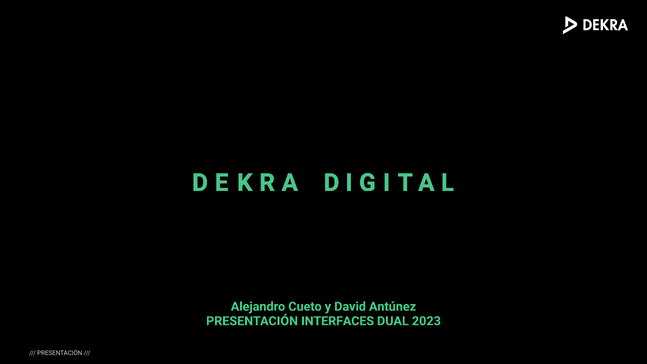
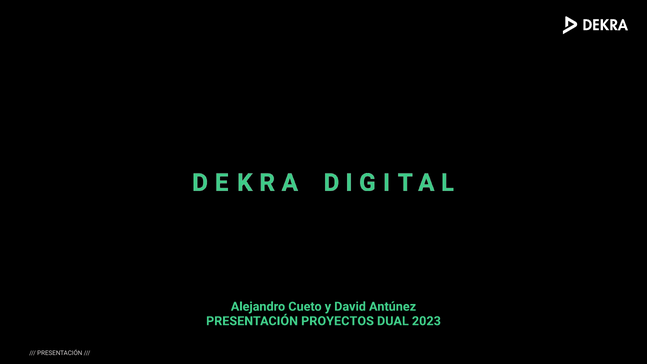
INTERFACES: INTERFACES -> PROYECTOS (338, 321)
